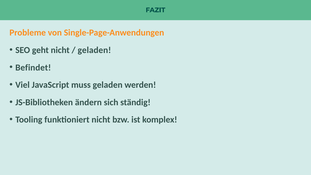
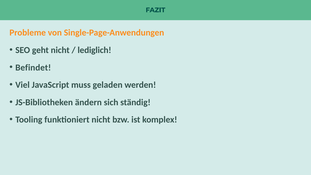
geladen: geladen -> lediglich (94, 50)
